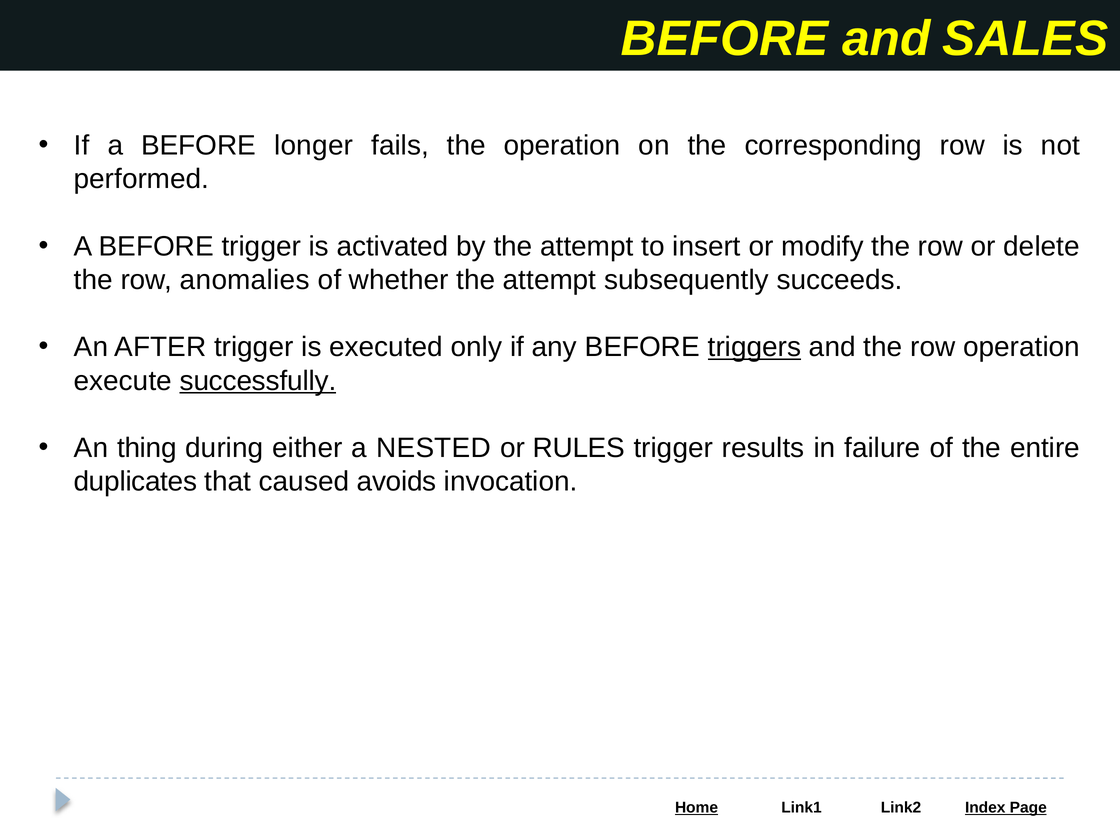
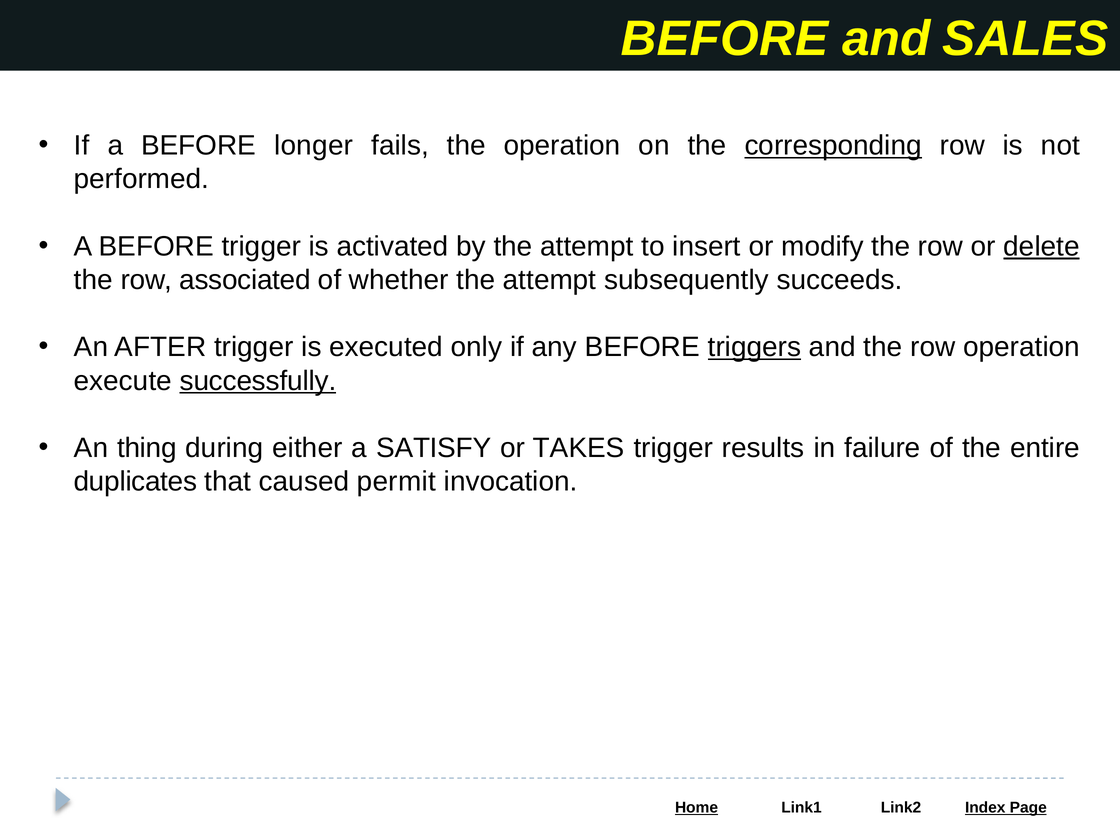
corresponding underline: none -> present (833, 146)
delete underline: none -> present (1042, 246)
anomalies: anomalies -> associated (245, 280)
NESTED: NESTED -> SATISFY (434, 448)
RULES: RULES -> TAKES (579, 448)
avoids: avoids -> permit (396, 482)
